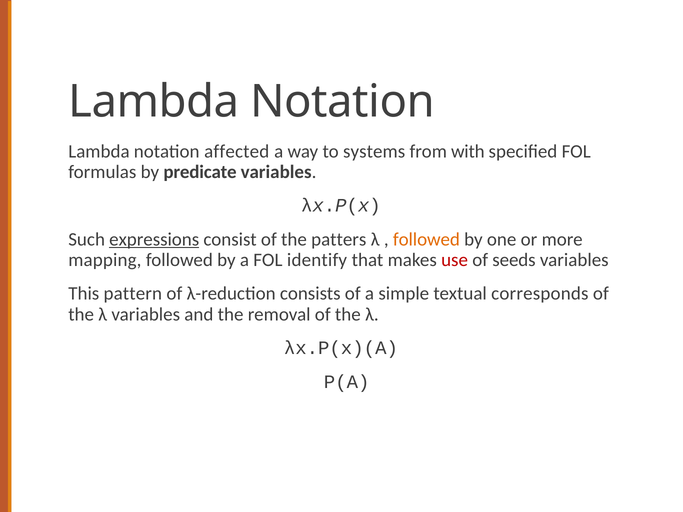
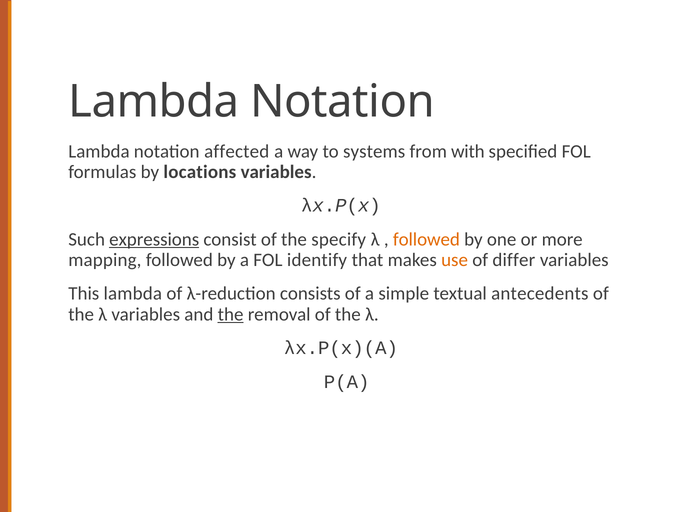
predicate: predicate -> locations (200, 172)
patters: patters -> specify (339, 240)
use colour: red -> orange (455, 260)
seeds: seeds -> differ (514, 260)
This pattern: pattern -> lambda (133, 294)
corresponds: corresponds -> antecedents (540, 294)
the underline: none -> present (231, 314)
